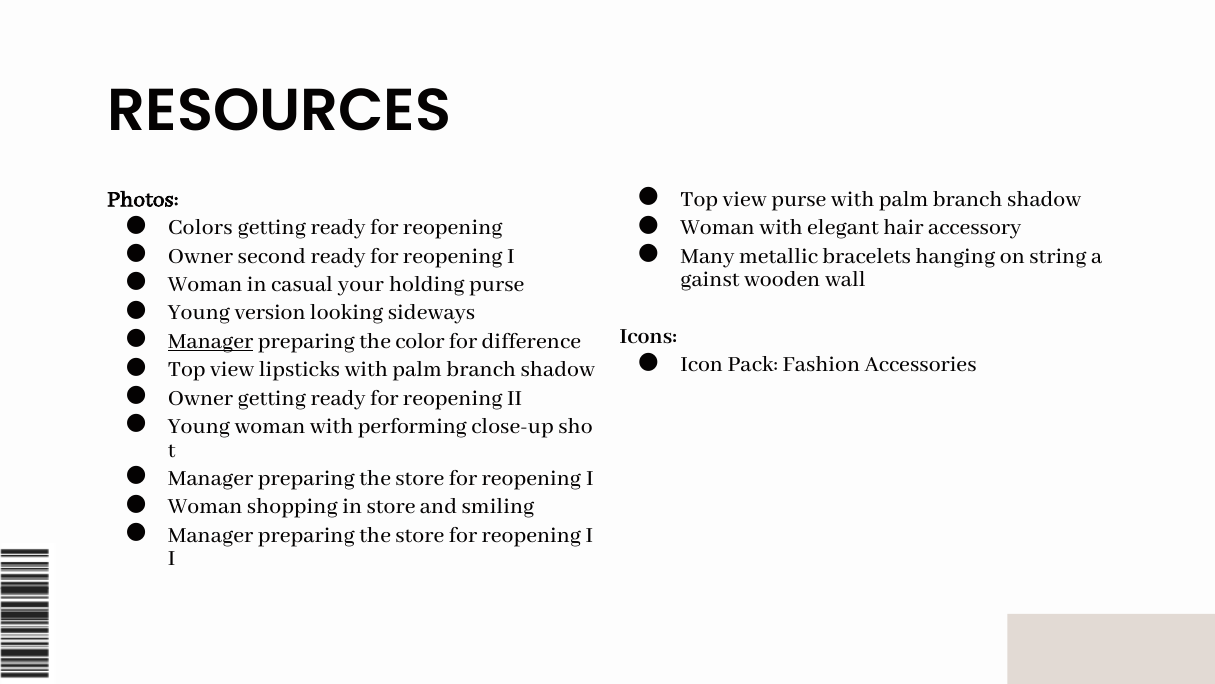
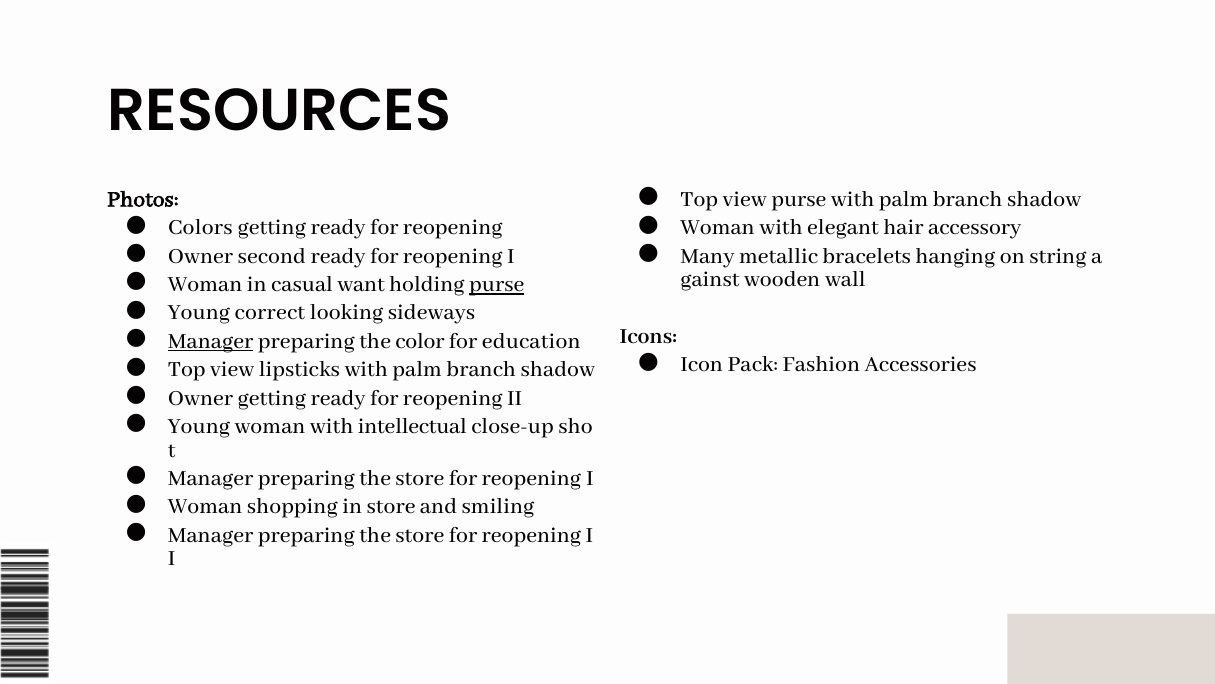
your: your -> want (361, 283)
purse underline: none -> present (497, 283)
version: version -> correct (270, 312)
difference: difference -> education (531, 340)
performing: performing -> intellectual (412, 425)
